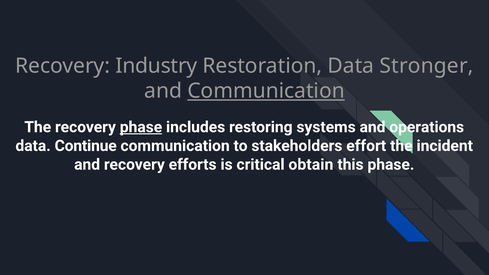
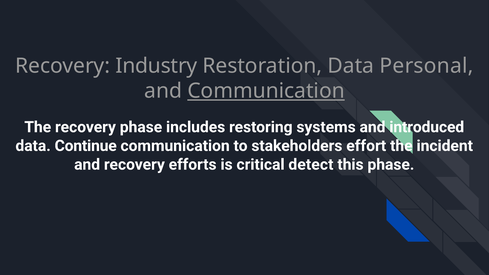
Stronger: Stronger -> Personal (427, 66)
phase underline: present -> none (141, 127)
operations: operations -> introduced (427, 127)
obtain: obtain -> detect (311, 165)
